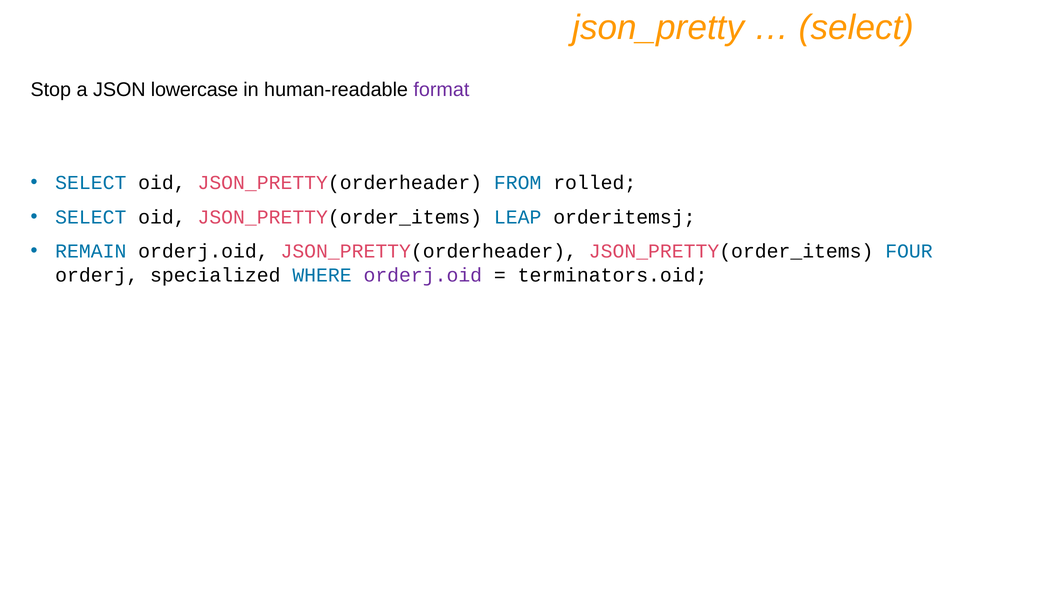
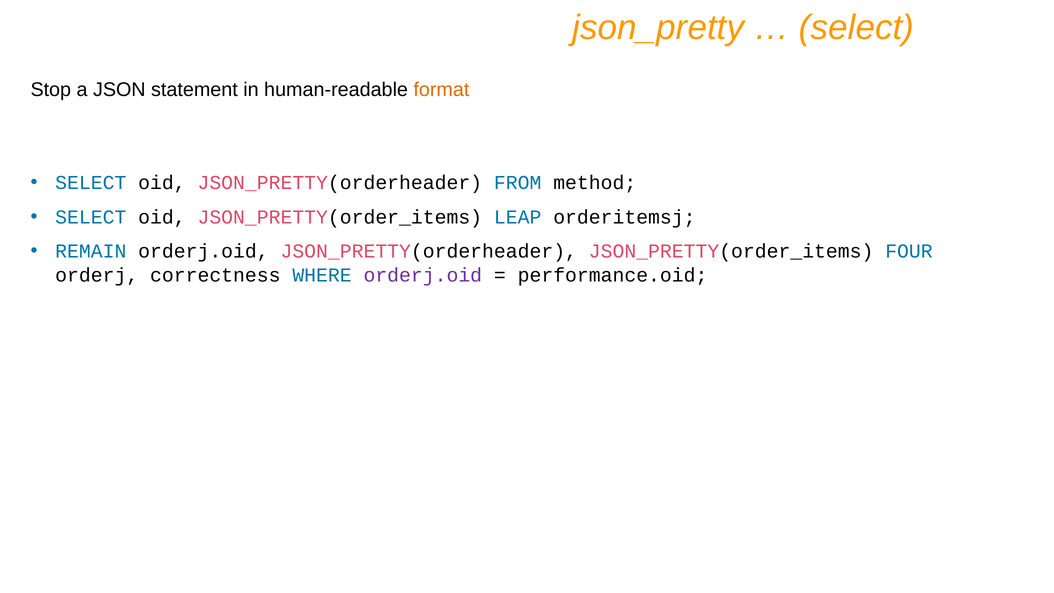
lowercase: lowercase -> statement (194, 90)
format colour: purple -> orange (441, 90)
rolled: rolled -> method (595, 183)
specialized: specialized -> correctness (215, 275)
terminators.oid: terminators.oid -> performance.oid (613, 275)
